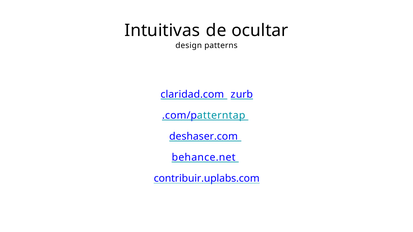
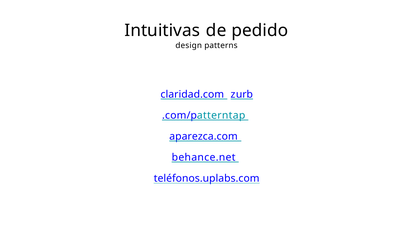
ocultar: ocultar -> pedido (260, 31)
deshaser.com: deshaser.com -> aparezca.com (204, 137)
contribuir.uplabs.com: contribuir.uplabs.com -> teléfonos.uplabs.com (207, 179)
